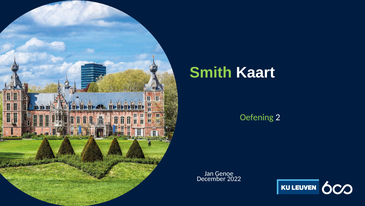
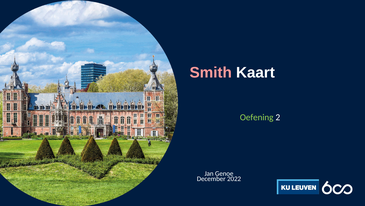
Smith colour: light green -> pink (211, 72)
